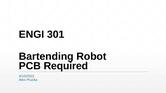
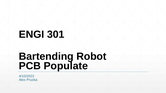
Required: Required -> Populate (66, 66)
